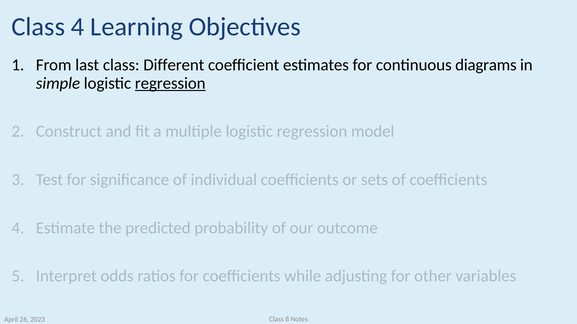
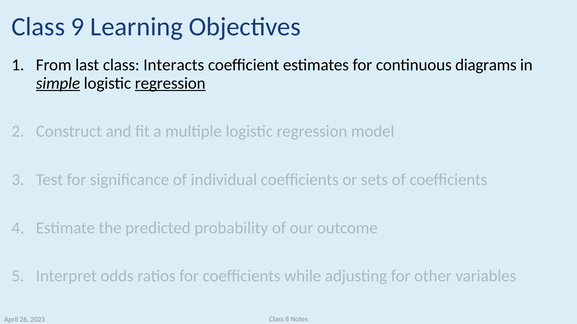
Class 4: 4 -> 9 (78, 27)
Different: Different -> Interacts (174, 65)
simple underline: none -> present (58, 83)
